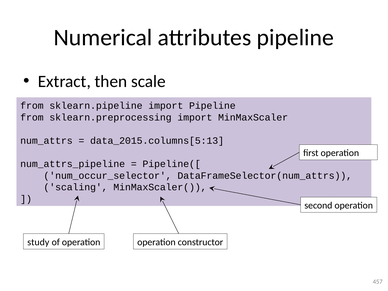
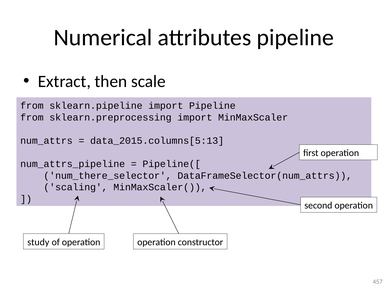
num_occur_selector: num_occur_selector -> num_there_selector (108, 176)
